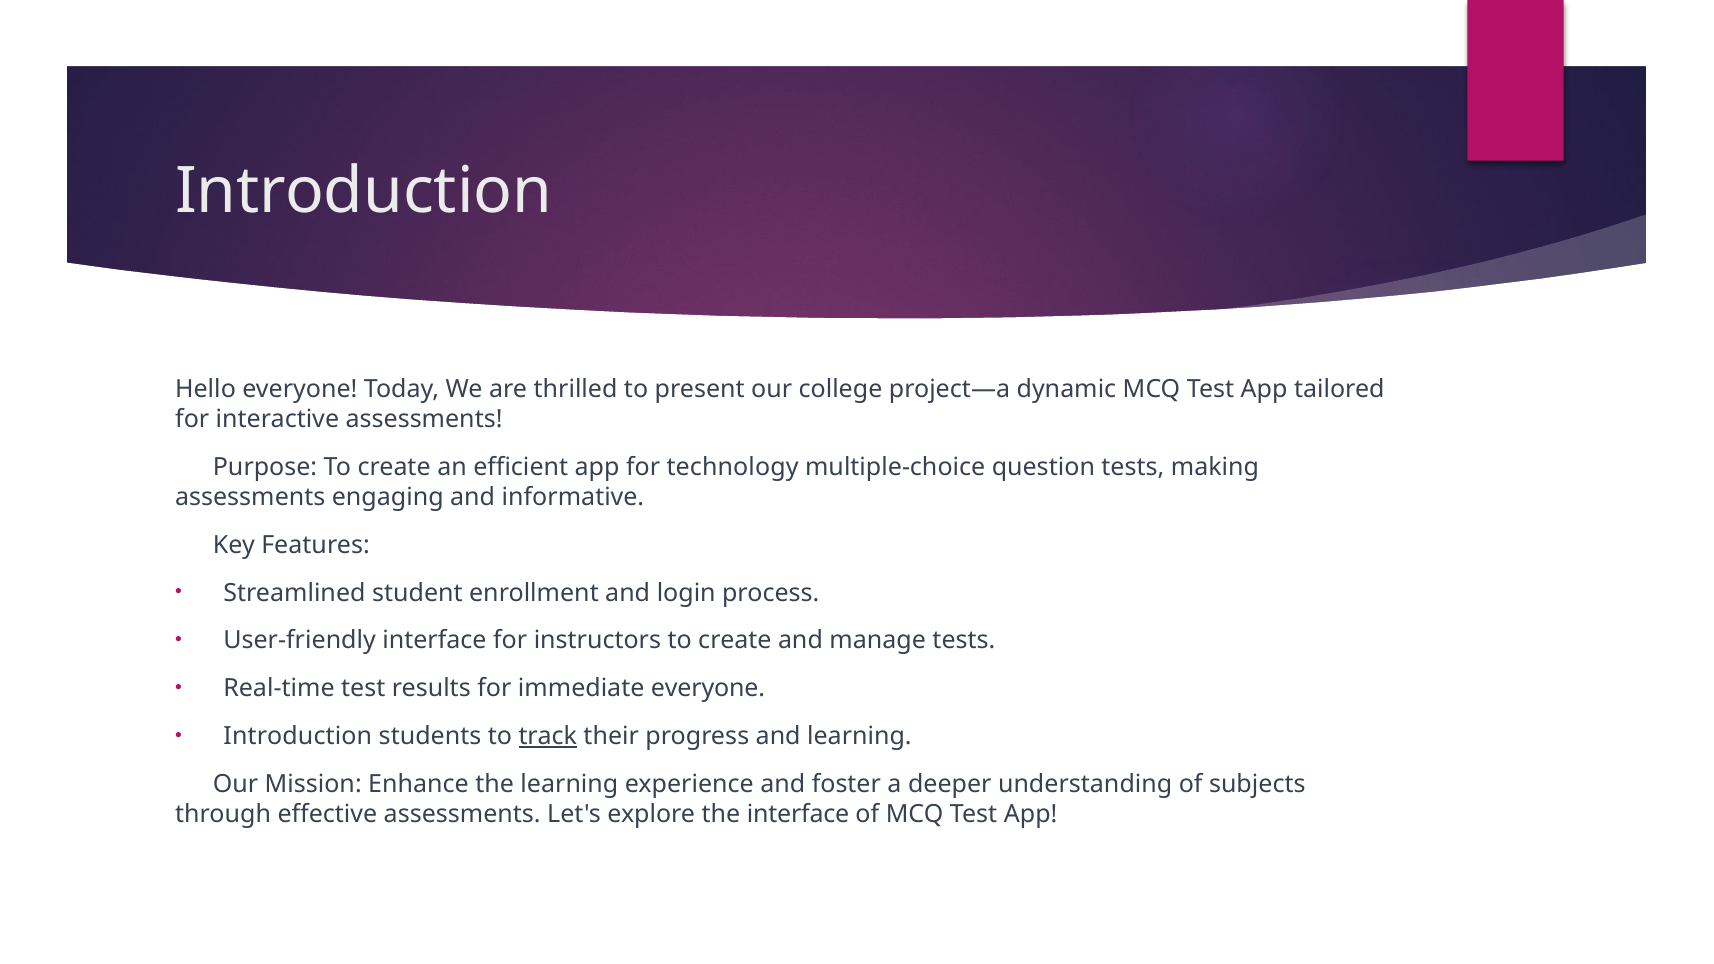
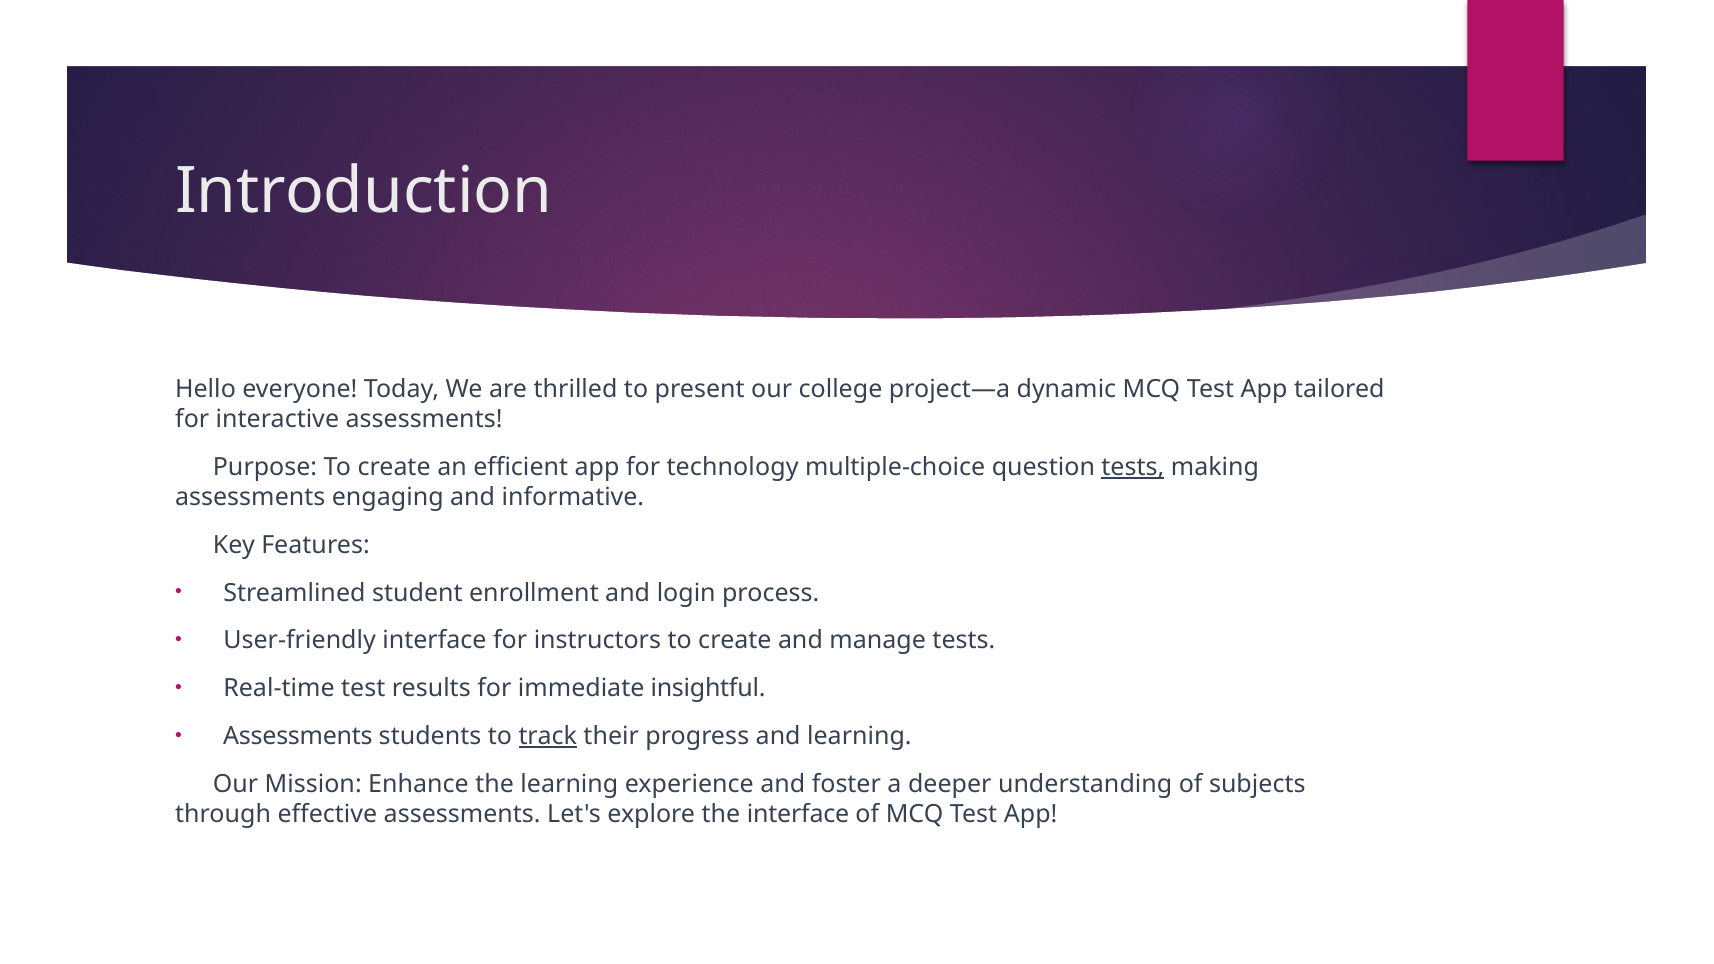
tests underline: none -> present (1133, 467)
immediate everyone: everyone -> insightful (708, 689)
Introduction: Introduction -> Assessments (298, 736)
